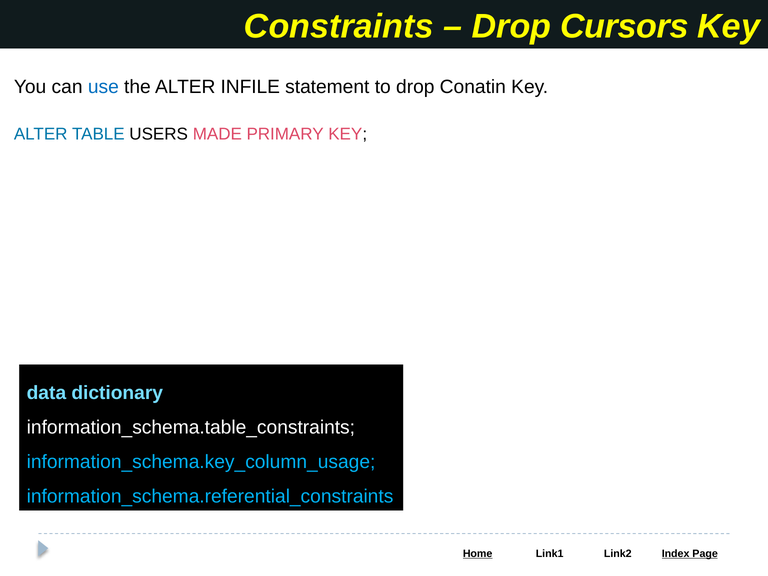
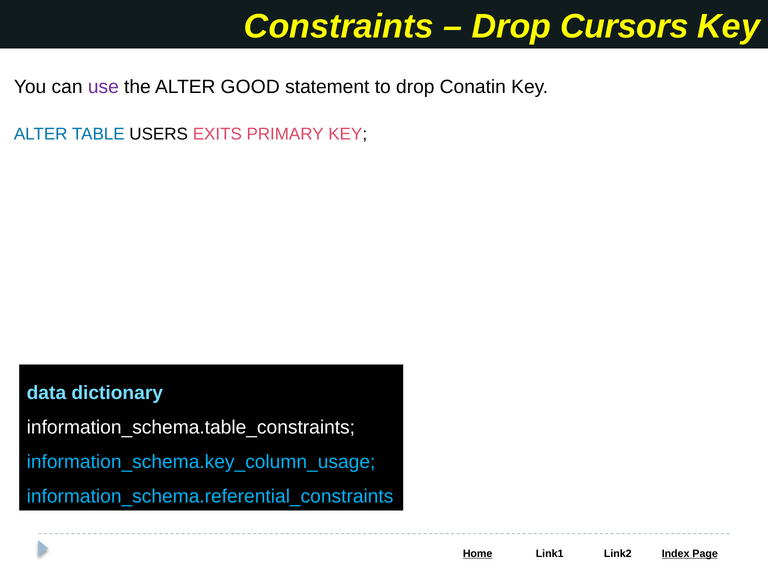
use colour: blue -> purple (103, 87)
INFILE: INFILE -> GOOD (250, 87)
MADE: MADE -> EXITS (217, 134)
